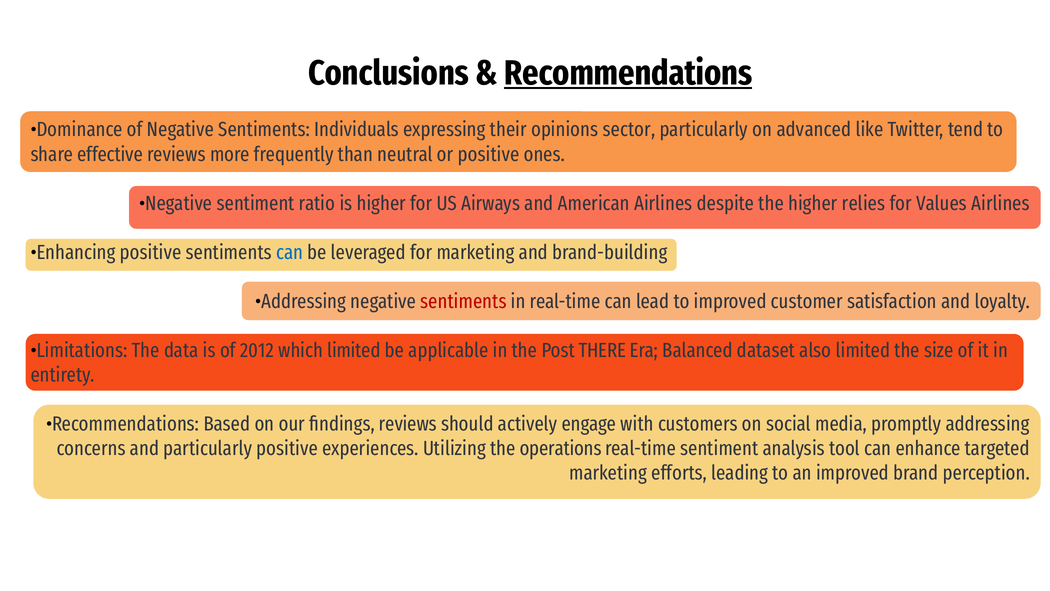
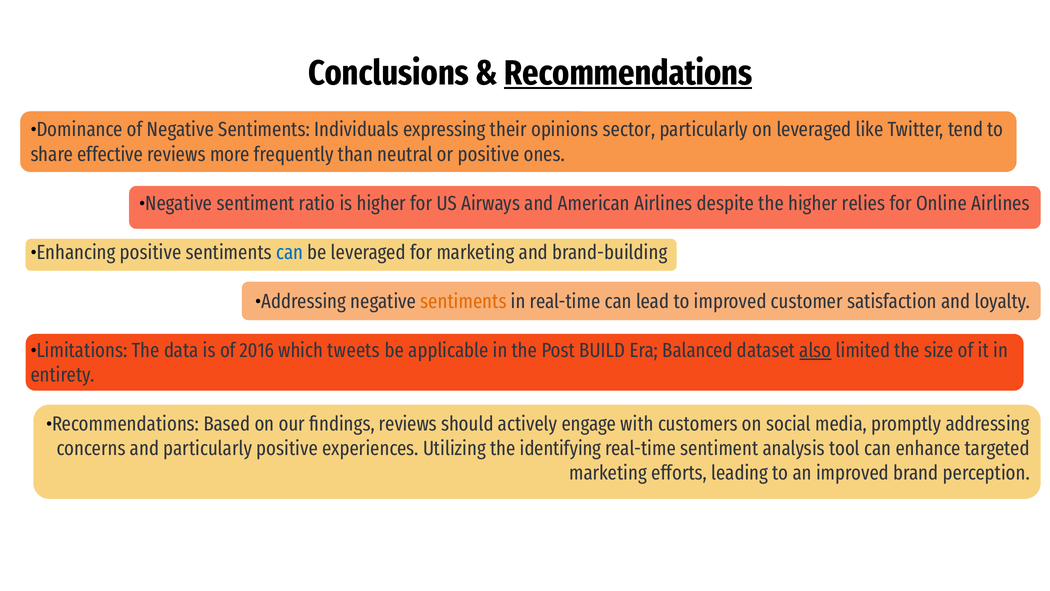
on advanced: advanced -> leveraged (814, 130)
Values: Values -> Online (941, 203)
sentiments colour: red -> orange (463, 301)
2012: 2012 -> 2016 (257, 350)
which limited: limited -> tweets (354, 350)
THERE: THERE -> BUILD (602, 350)
also underline: none -> present (815, 350)
operations: operations -> identifying (561, 448)
